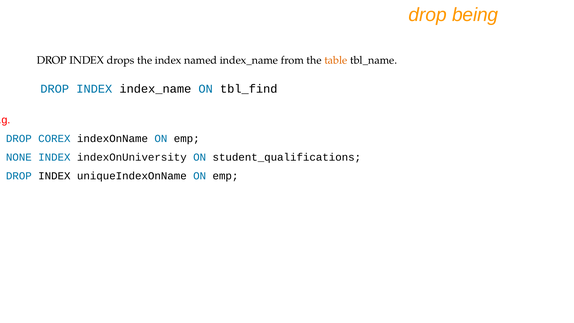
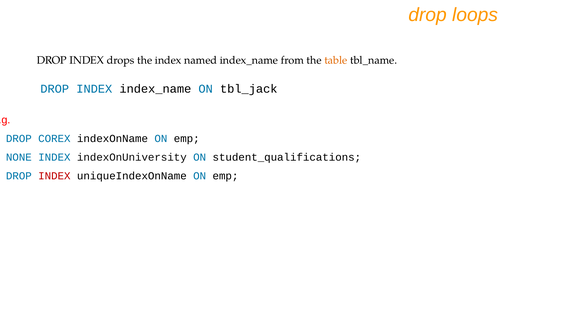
being: being -> loops (475, 15)
tbl_find: tbl_find -> tbl_jack (249, 89)
INDEX colour: black -> red (54, 176)
